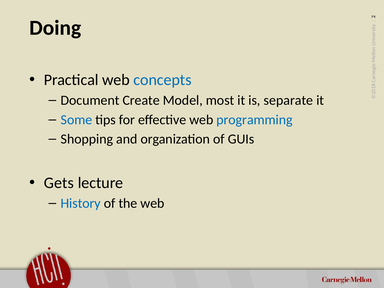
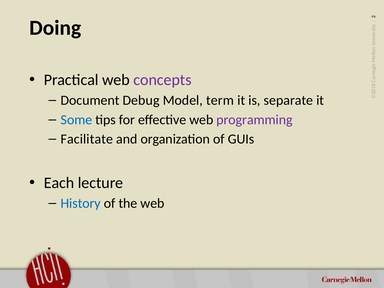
concepts colour: blue -> purple (162, 80)
Create: Create -> Debug (141, 100)
most: most -> term (220, 100)
programming colour: blue -> purple (254, 120)
Shopping: Shopping -> Facilitate (87, 139)
Gets: Gets -> Each (59, 183)
